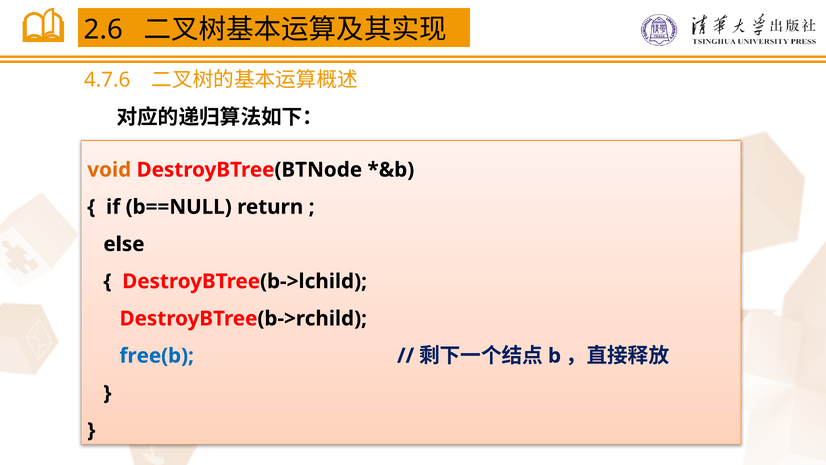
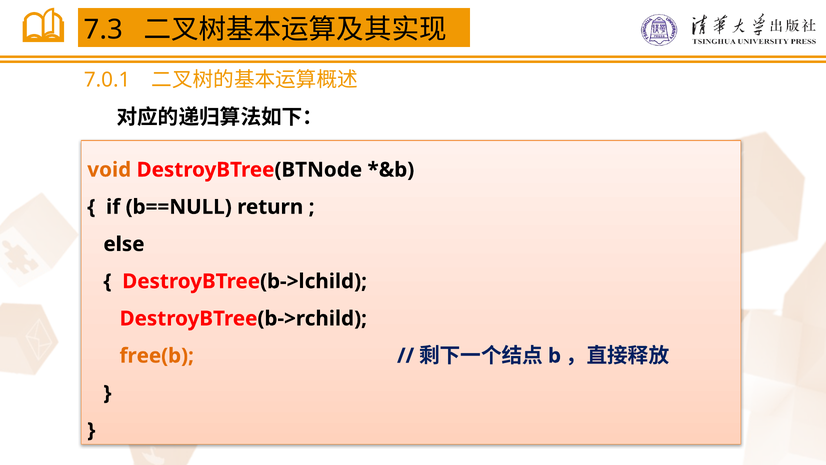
2.6: 2.6 -> 7.3 (103, 29)
4.7.6: 4.7.6 -> 7.0.1 (107, 80)
free(b colour: blue -> orange (157, 356)
